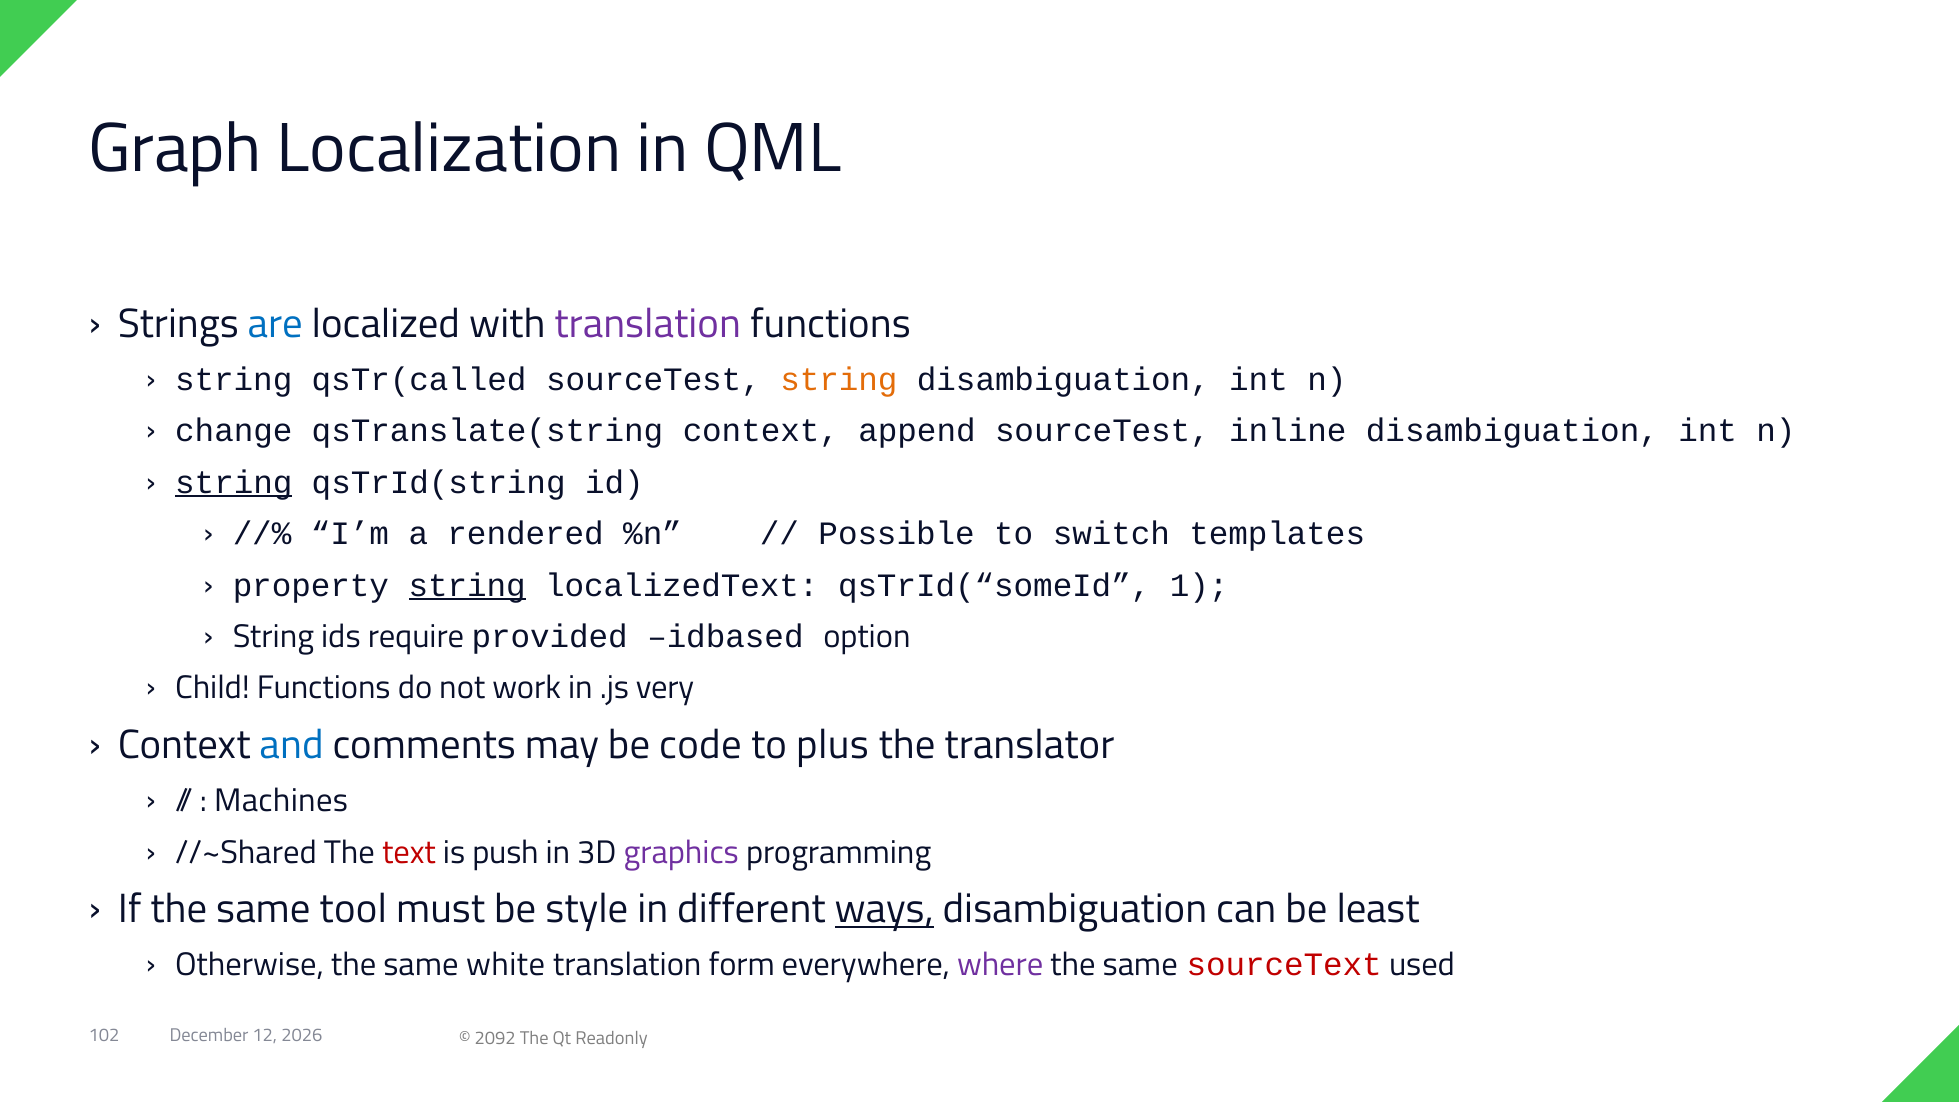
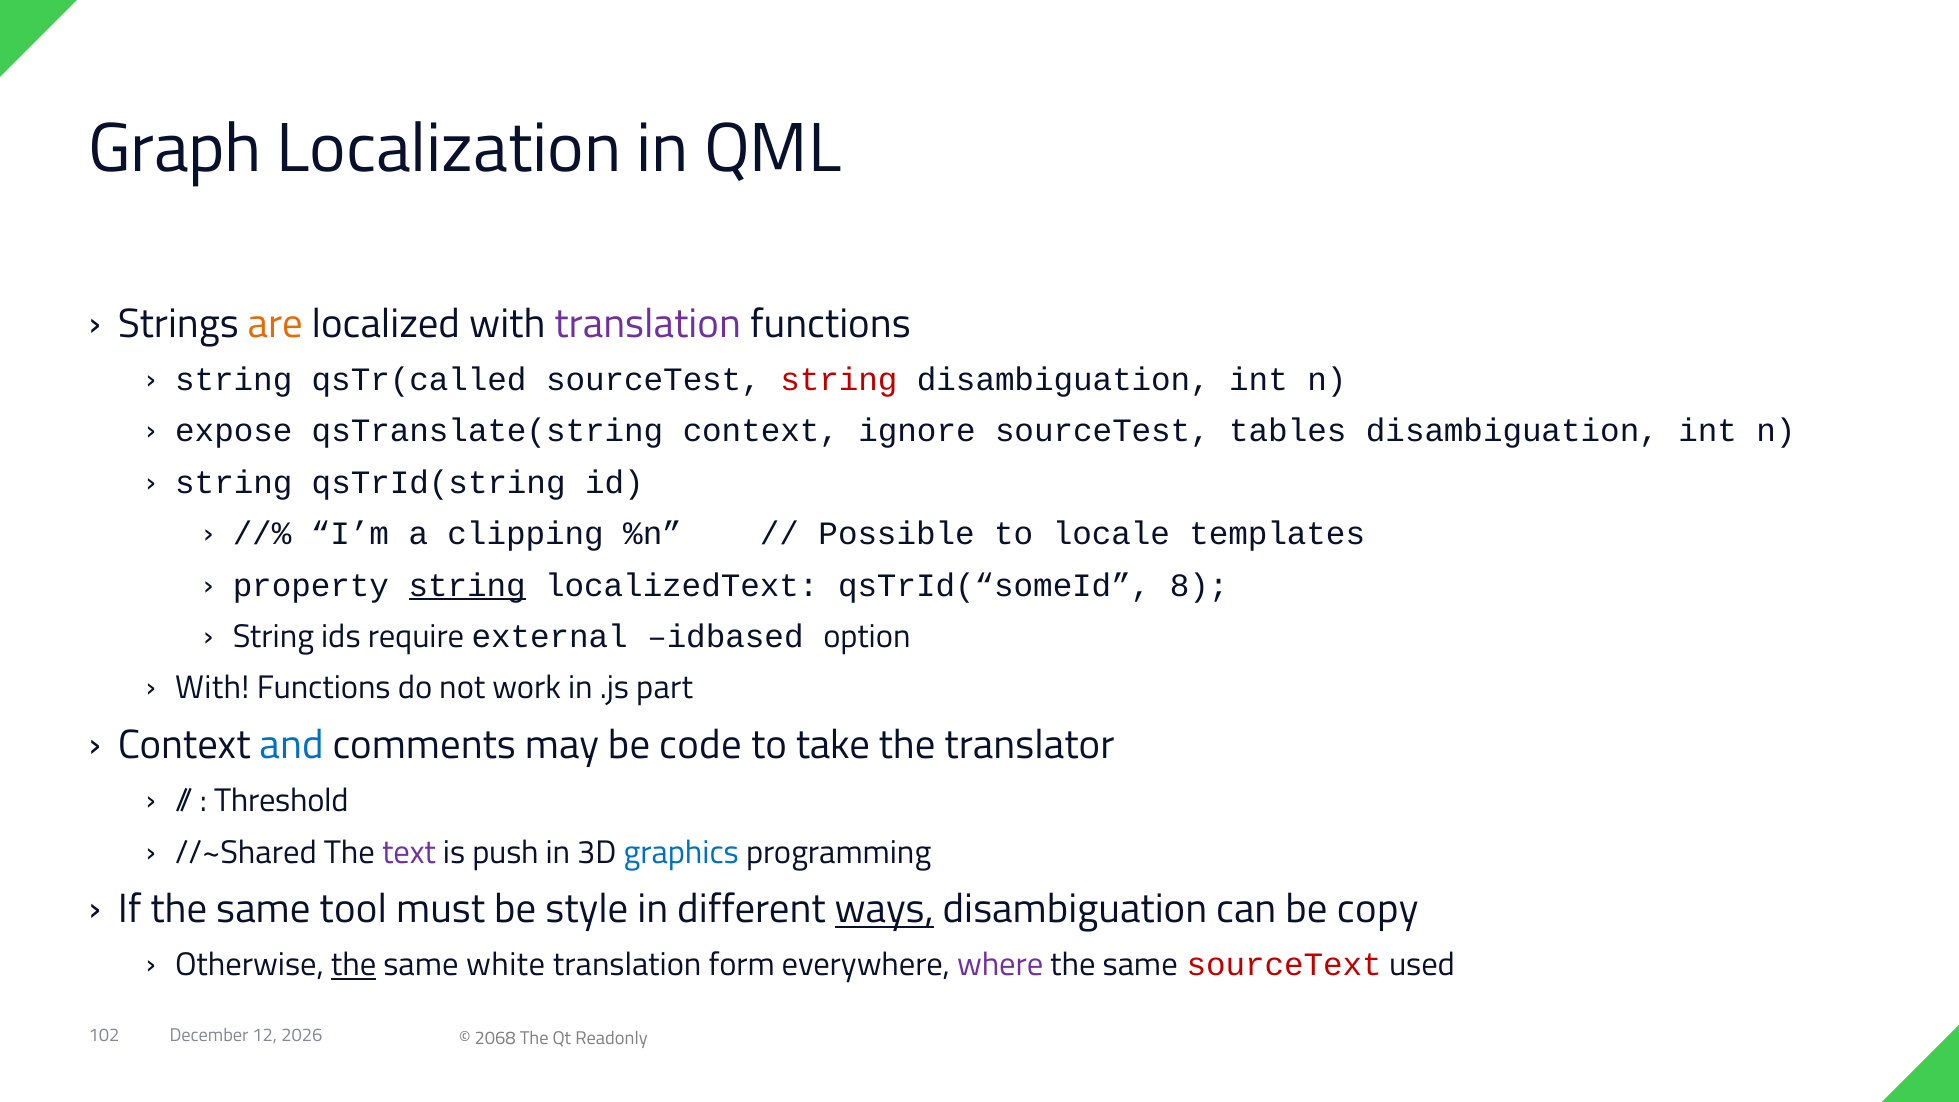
are colour: blue -> orange (275, 324)
string colour: orange -> red (839, 380)
change: change -> expose (234, 431)
append: append -> ignore (917, 431)
inline: inline -> tables (1288, 431)
string underline: present -> none (234, 482)
rendered: rendered -> clipping (526, 534)
switch: switch -> locale (1111, 534)
1: 1 -> 8 (1199, 585)
provided: provided -> external (550, 637)
Child: Child -> With (212, 688)
very: very -> part (665, 688)
plus: plus -> take (833, 745)
Machines: Machines -> Threshold (281, 801)
text colour: red -> purple (409, 852)
graphics colour: purple -> blue (681, 852)
least: least -> copy (1378, 909)
the underline: none -> present (354, 965)
2092: 2092 -> 2068 (495, 1038)
